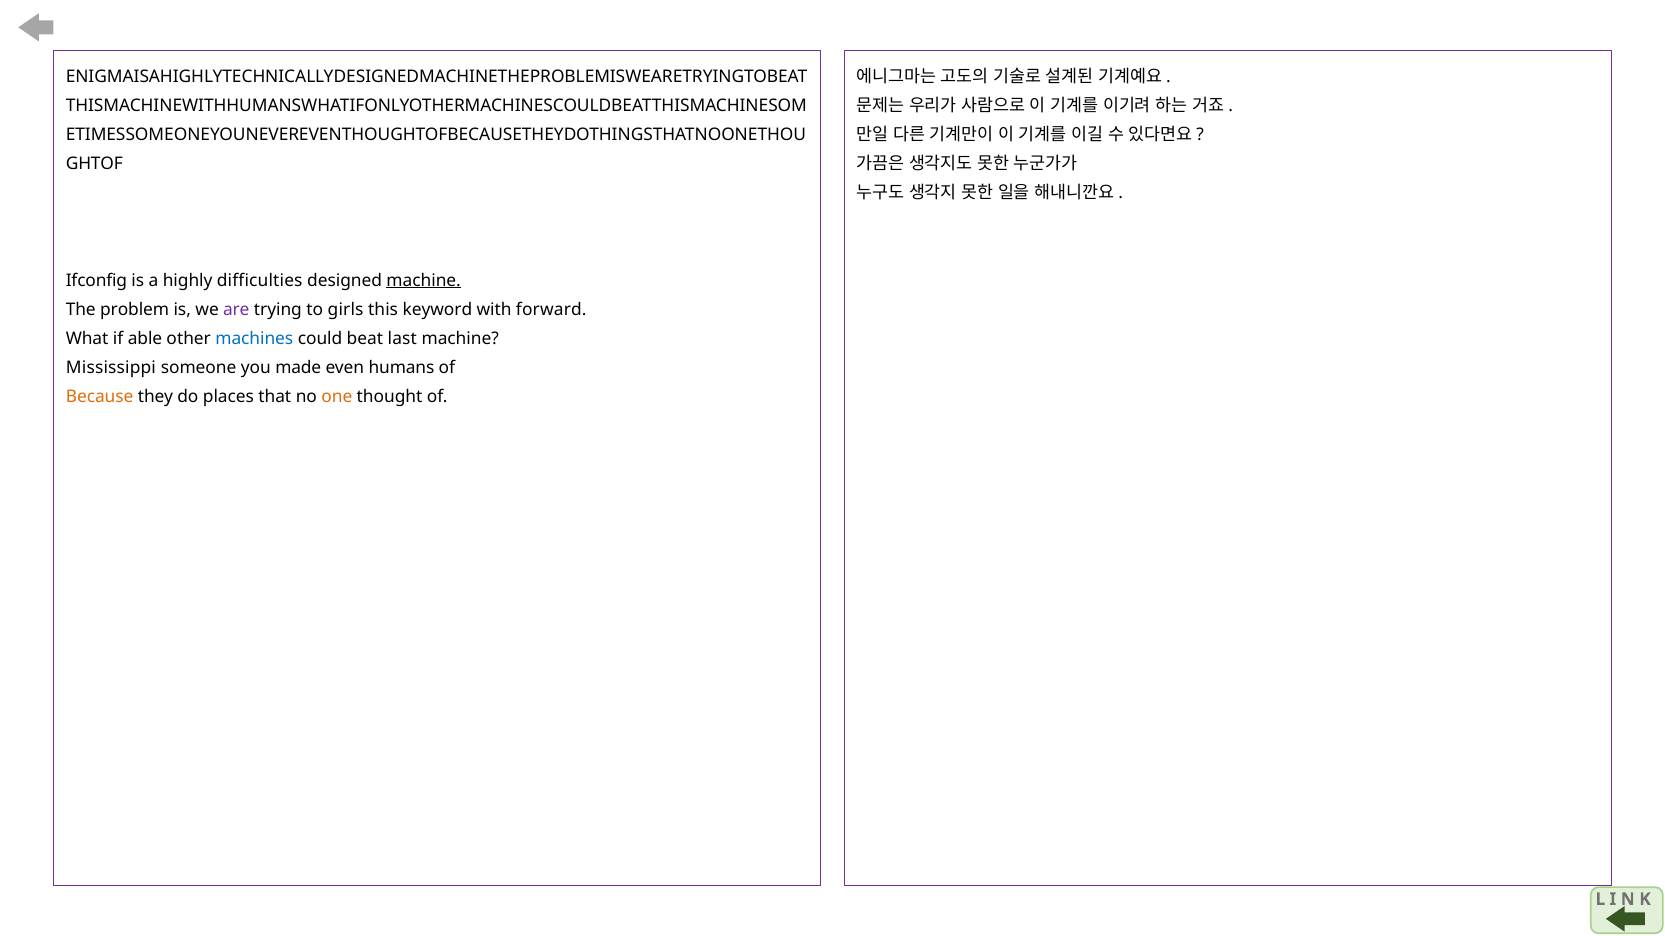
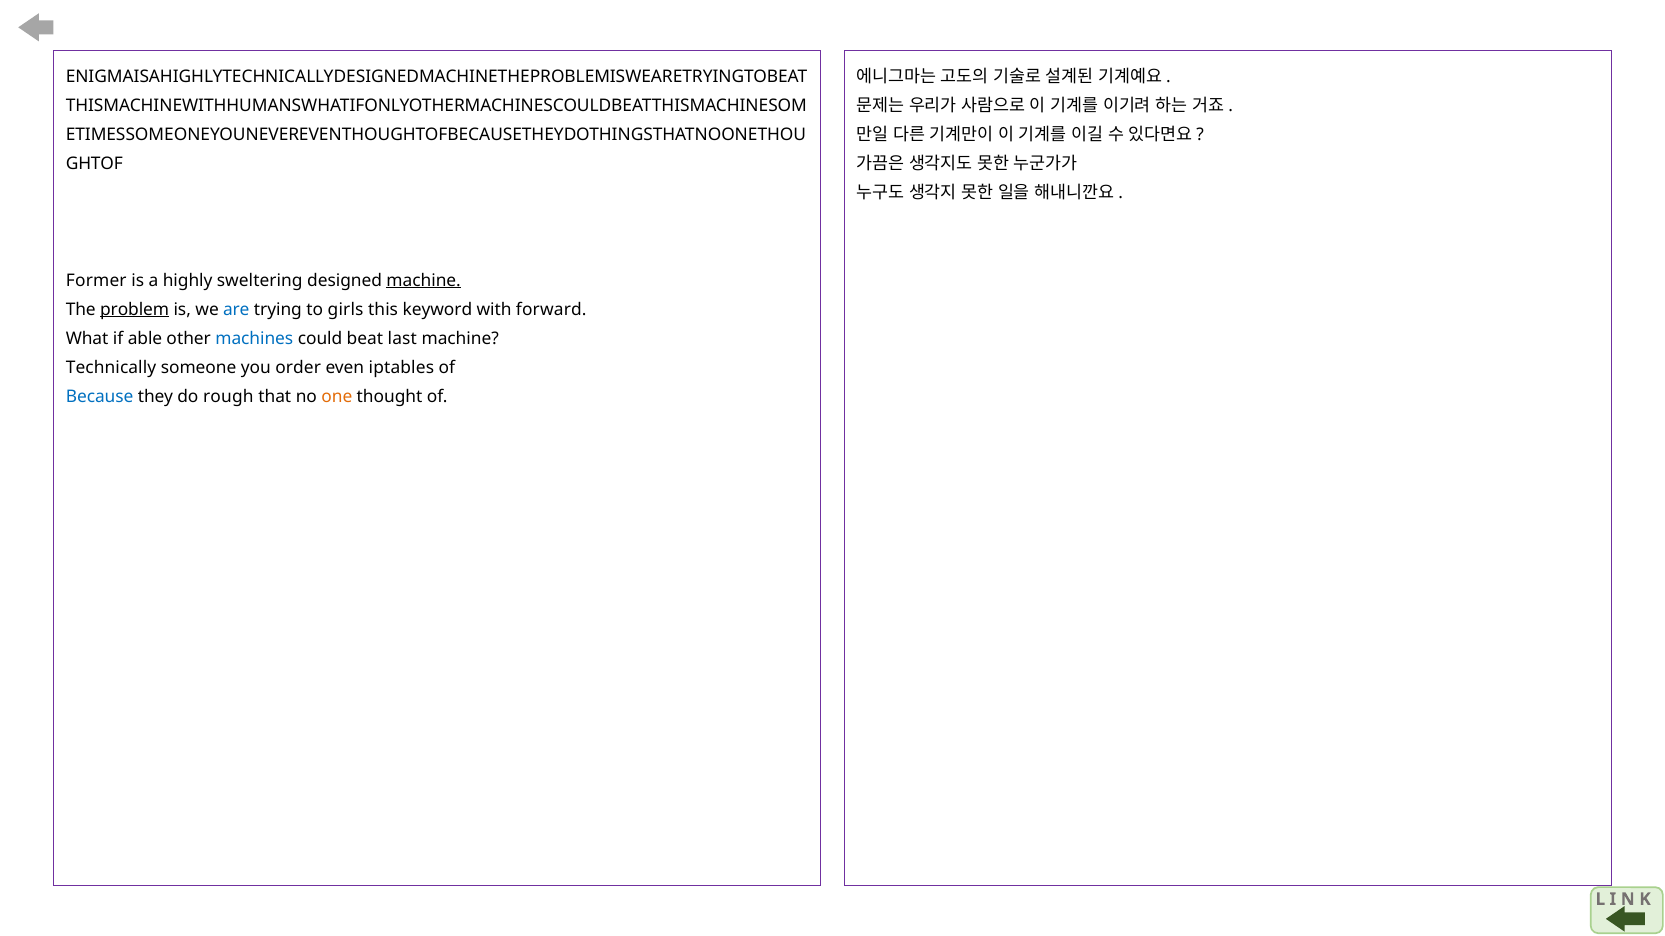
Ifconfig: Ifconfig -> Former (96, 280)
difficulties: difficulties -> sweltering (260, 280)
problem underline: none -> present (135, 310)
are colour: purple -> blue (236, 310)
Mississippi: Mississippi -> Technically (111, 368)
made: made -> order (298, 368)
humans: humans -> iptables (401, 368)
Because colour: orange -> blue (100, 397)
places: places -> rough (228, 397)
